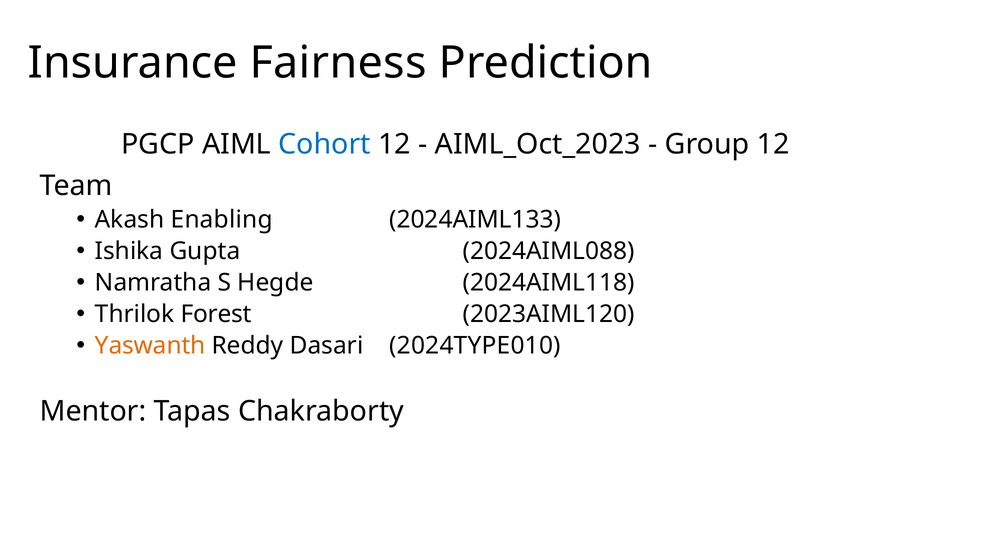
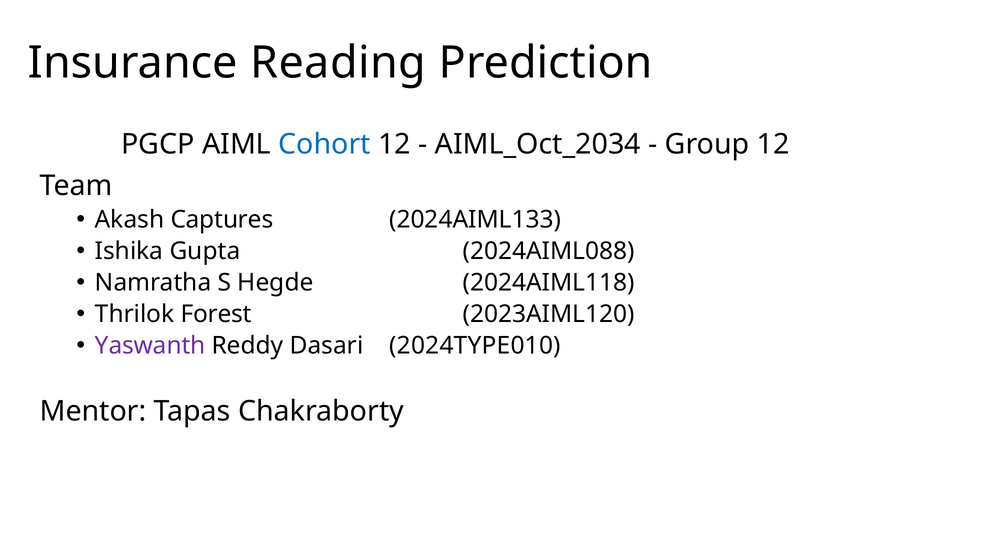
Fairness: Fairness -> Reading (338, 63)
AIML_Oct_2023: AIML_Oct_2023 -> AIML_Oct_2034 (538, 144)
Enabling: Enabling -> Captures (222, 219)
Yaswanth colour: orange -> purple (150, 346)
